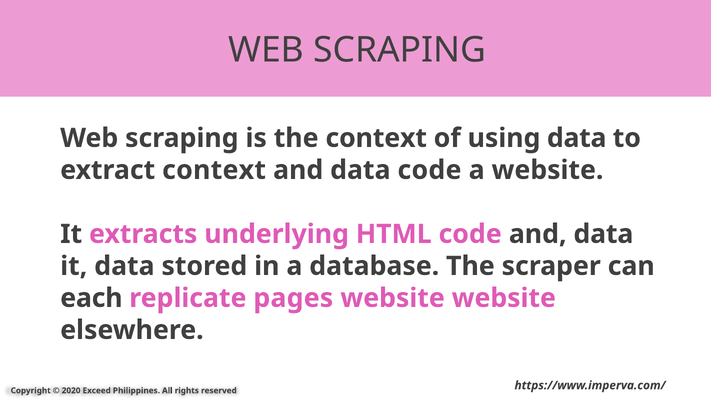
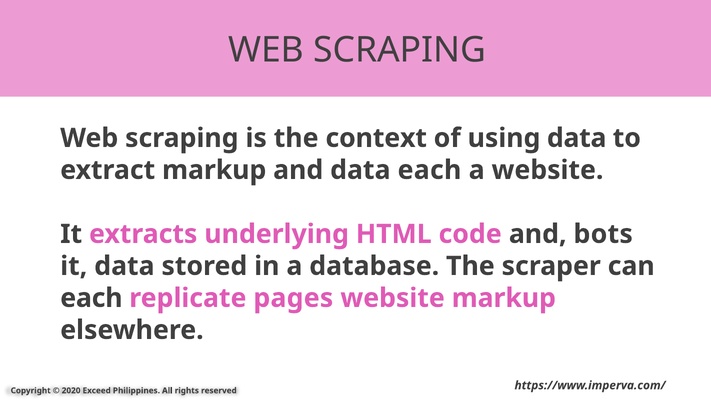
extract context: context -> markup (214, 170)
data code: code -> each (429, 170)
code and data: data -> bots (603, 234)
website website: website -> markup (504, 298)
